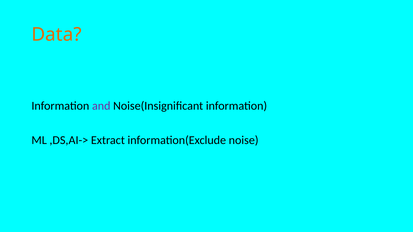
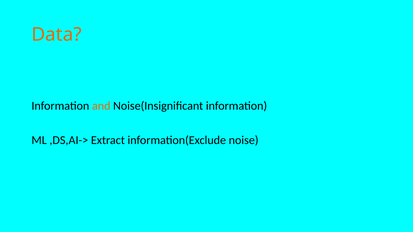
and colour: purple -> orange (101, 106)
